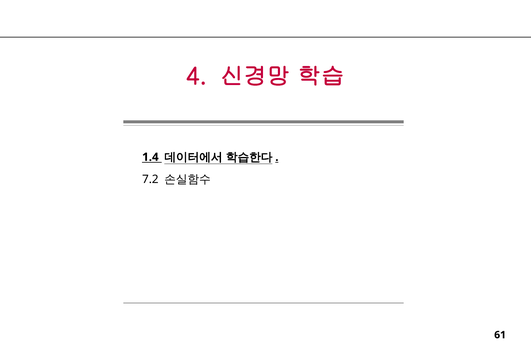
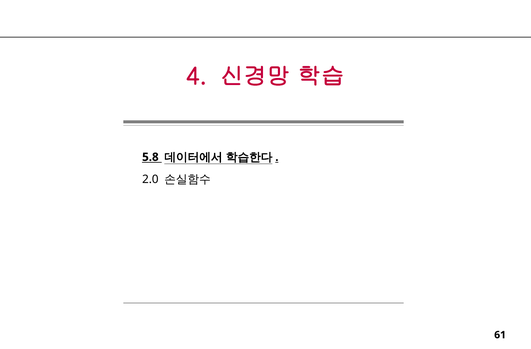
1.4: 1.4 -> 5.8 (150, 157)
7.2: 7.2 -> 2.0 (150, 179)
